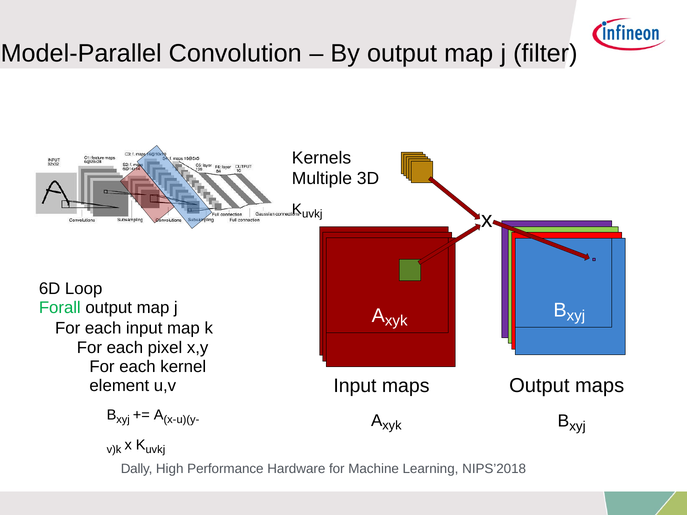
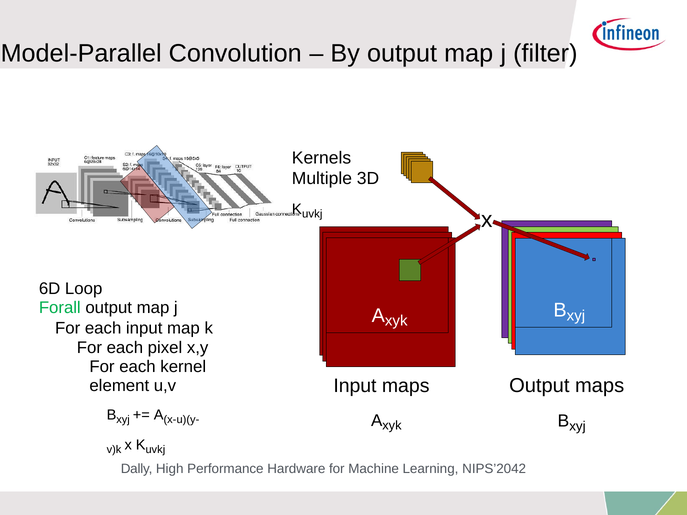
NIPS’2018: NIPS’2018 -> NIPS’2042 (494, 469)
